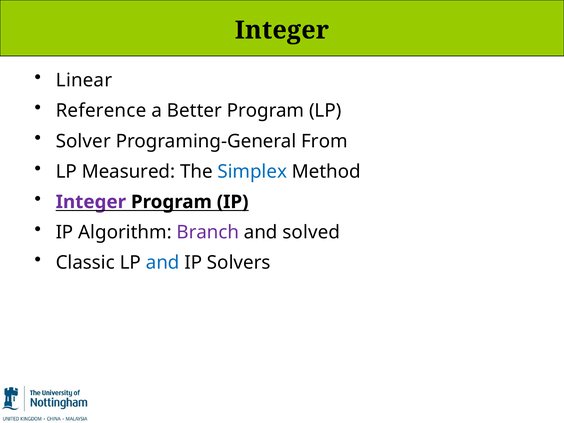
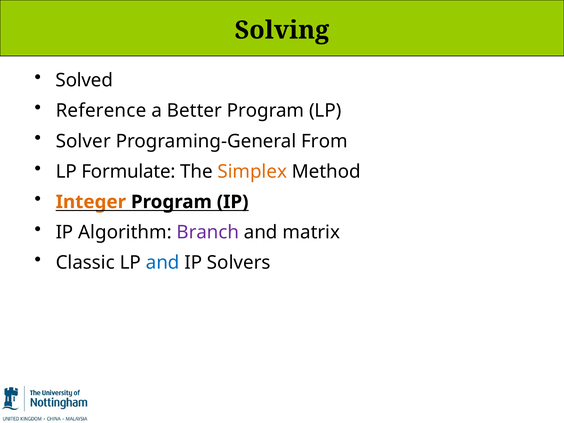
Integer: Integer -> Solving (282, 30)
Linear: Linear -> Solved (84, 80)
Measured: Measured -> Formulate (128, 172)
Simplex colour: blue -> orange (252, 172)
Integer colour: purple -> orange (91, 202)
solved: solved -> matrix (311, 232)
